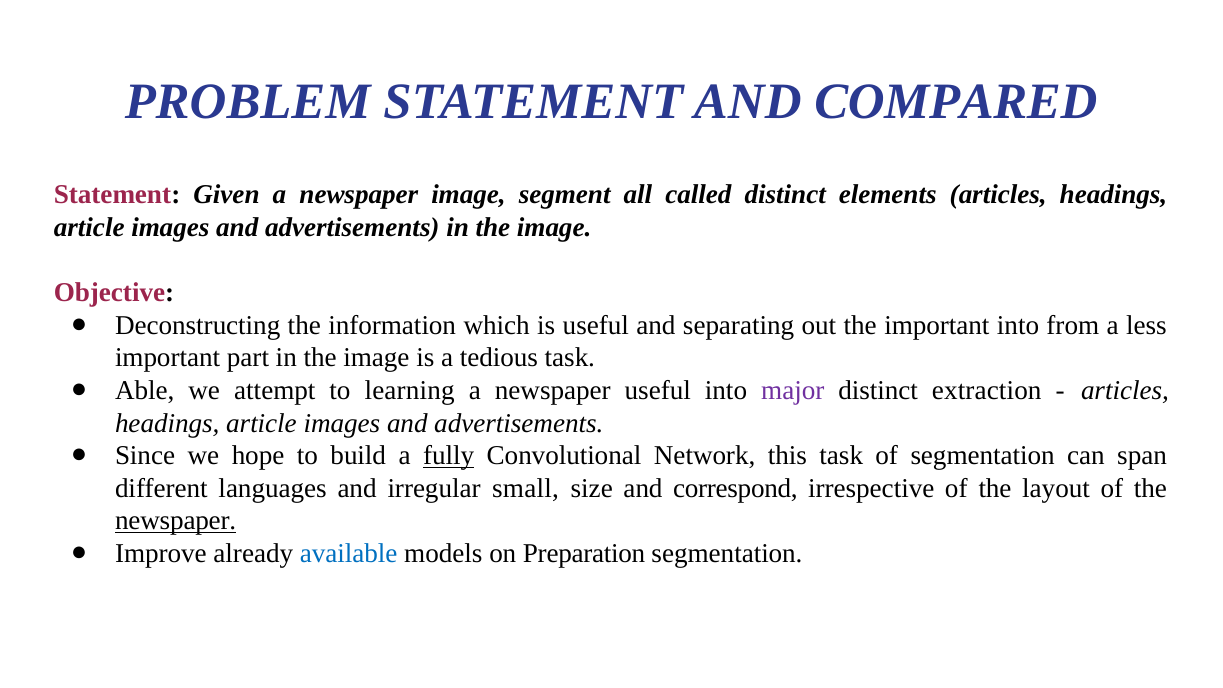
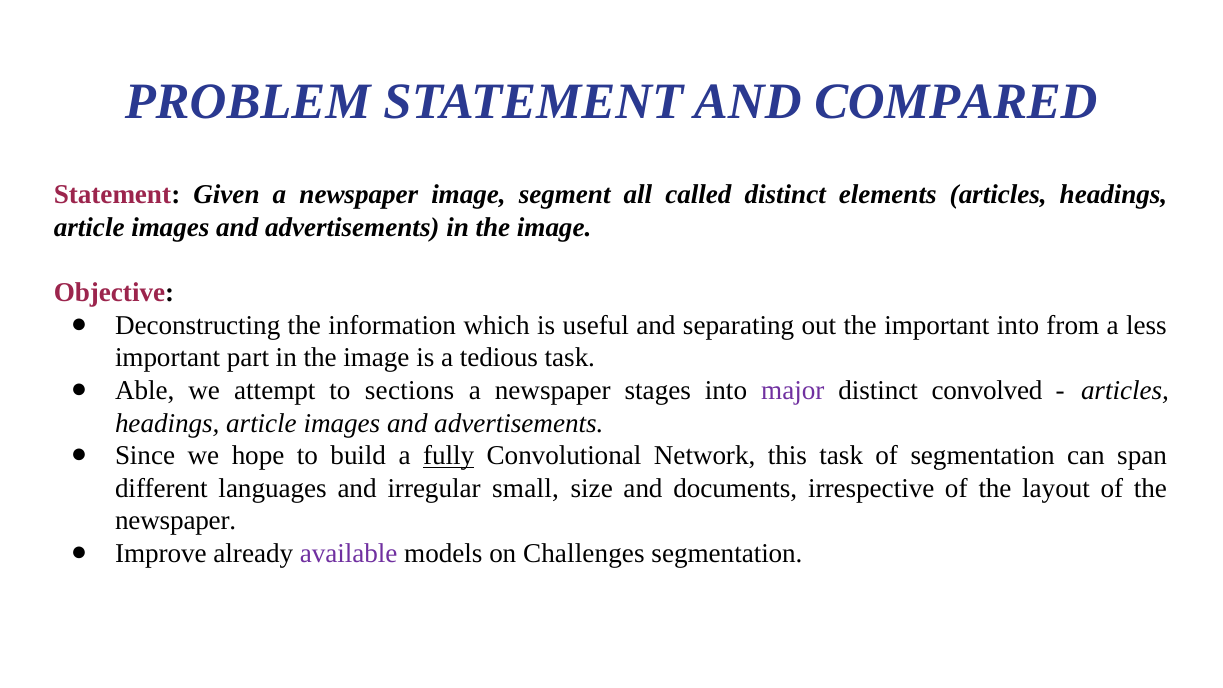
learning: learning -> sections (410, 390)
newspaper useful: useful -> stages (658, 390)
extraction: extraction -> convolved (987, 390)
correspond: correspond -> documents (735, 488)
newspaper underline: present -> none (176, 521)
available colour: blue -> purple (349, 553)
Preparation: Preparation -> Challenges (584, 553)
